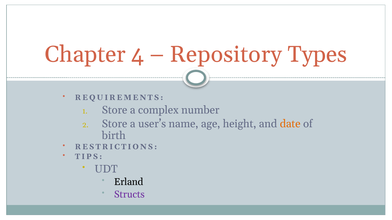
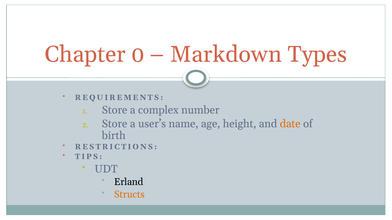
4: 4 -> 0 (138, 55)
Repository: Repository -> Markdown (226, 55)
Structs colour: purple -> orange (129, 195)
